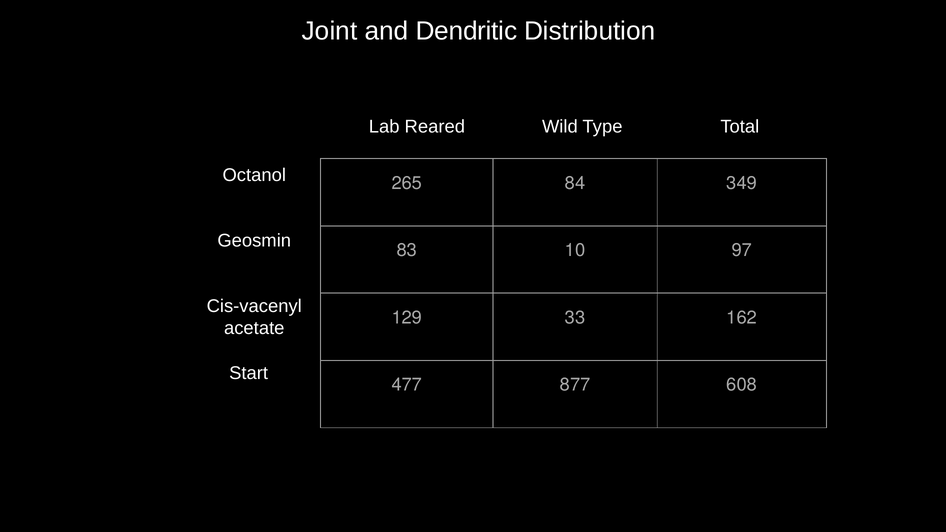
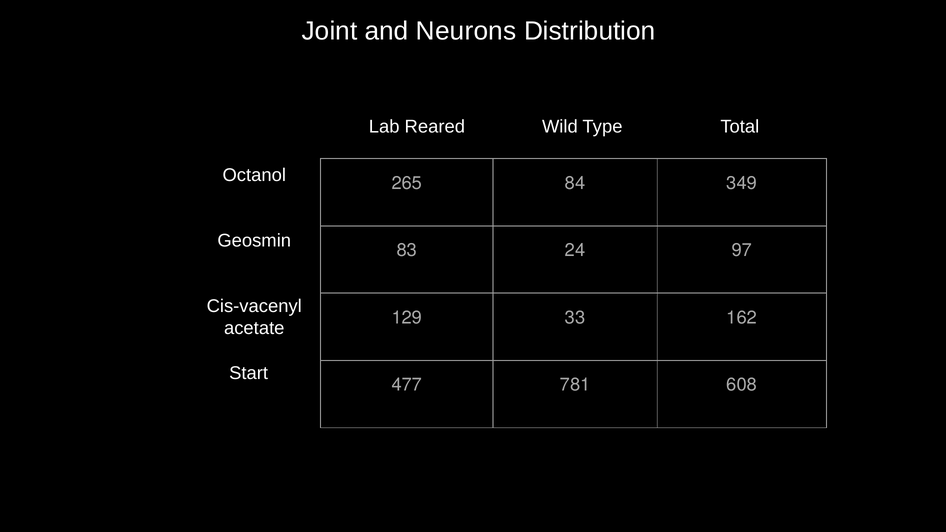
Dendritic: Dendritic -> Neurons (466, 31)
10: 10 -> 24 (575, 250)
877: 877 -> 781 (575, 385)
